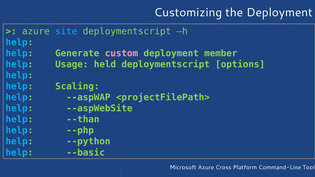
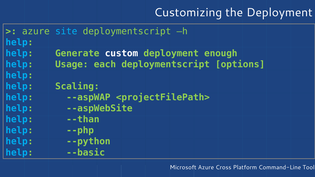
custom colour: pink -> white (121, 53)
member: member -> enough (221, 53)
held: held -> each (105, 64)
